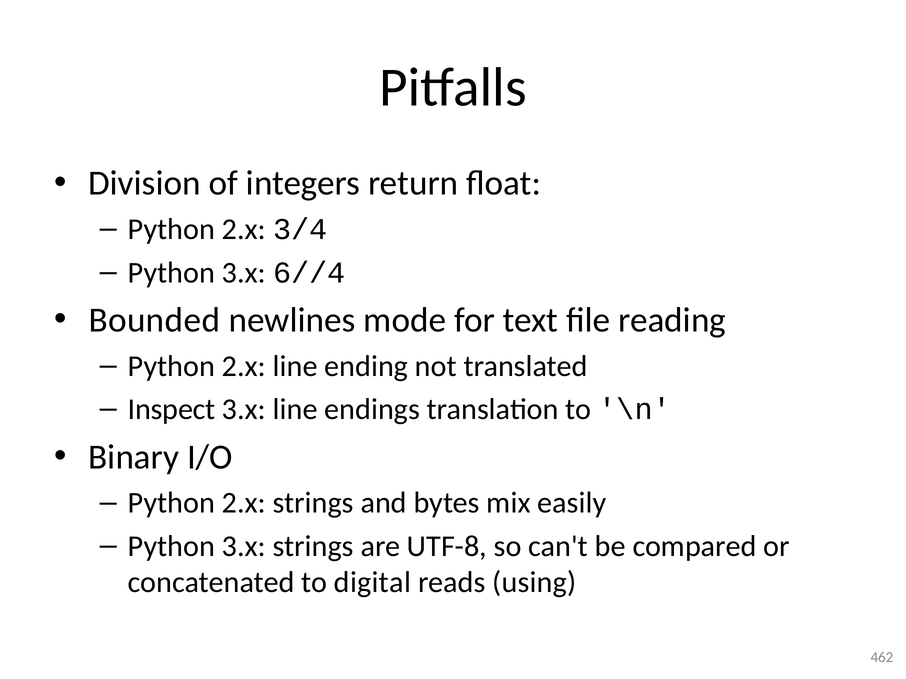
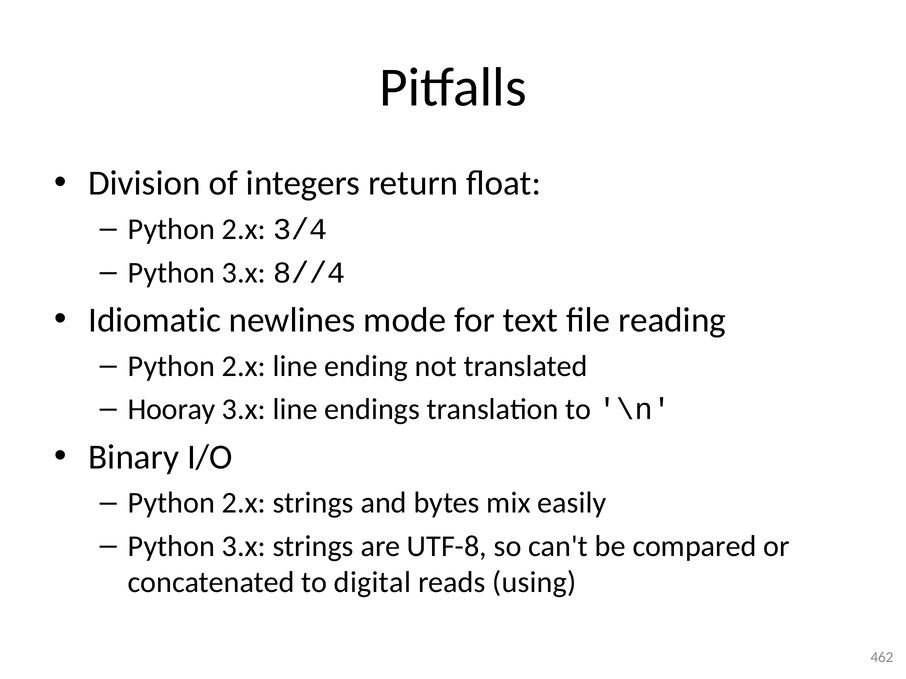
6//4: 6//4 -> 8//4 (309, 273)
Bounded: Bounded -> Idiomatic (155, 320)
Inspect: Inspect -> Hooray (172, 410)
